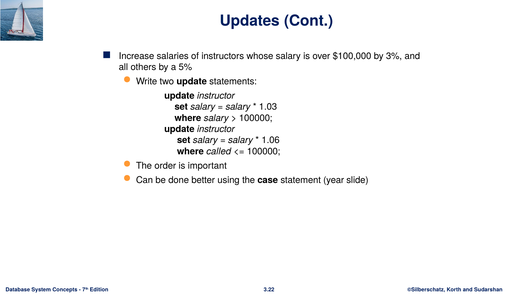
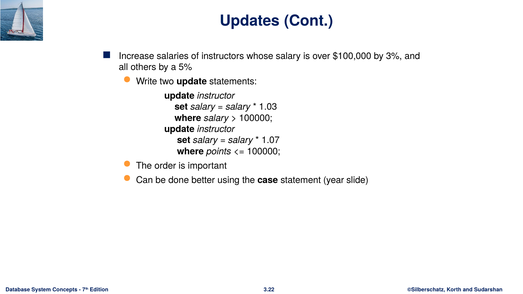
1.06: 1.06 -> 1.07 (271, 140)
called: called -> points (219, 151)
